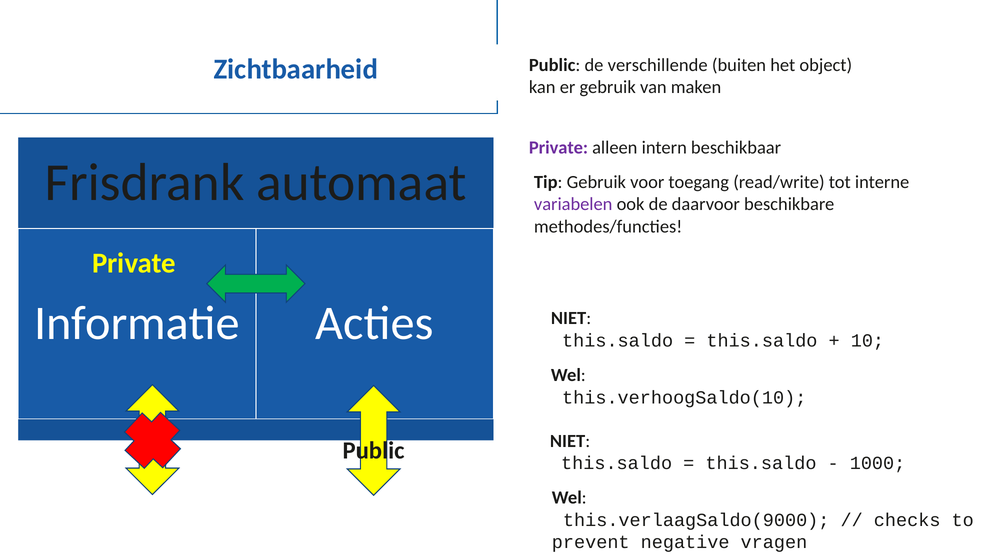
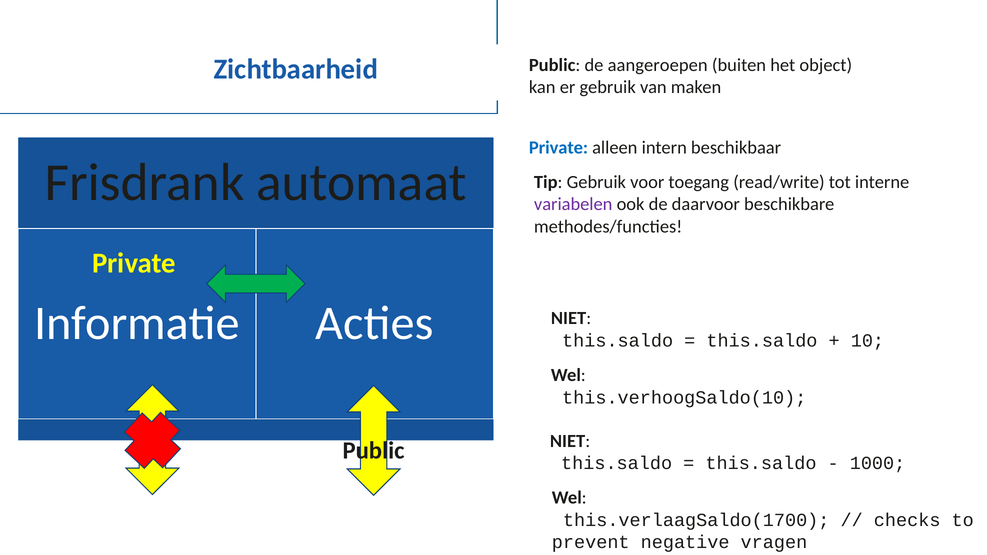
verschillende: verschillende -> aangeroepen (658, 65)
Private colour: purple -> blue (559, 148)
this.verlaagSaldo(9000: this.verlaagSaldo(9000 -> this.verlaagSaldo(1700 (696, 520)
